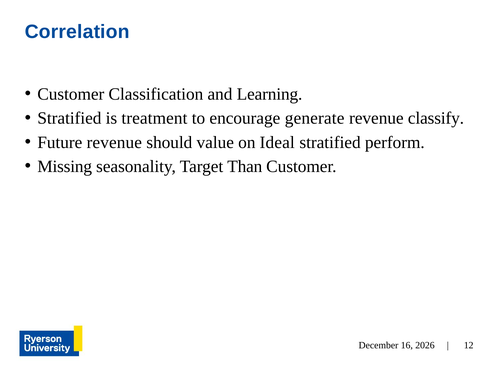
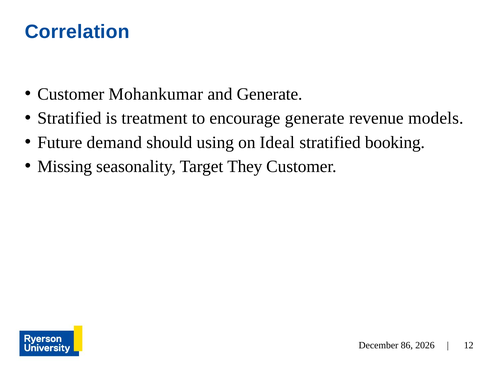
Classification: Classification -> Mohankumar (156, 94)
and Learning: Learning -> Generate (270, 94)
classify: classify -> models (436, 118)
Future revenue: revenue -> demand (114, 142)
value: value -> using (215, 142)
perform: perform -> booking (395, 142)
Than: Than -> They (245, 166)
16: 16 -> 86 (407, 345)
